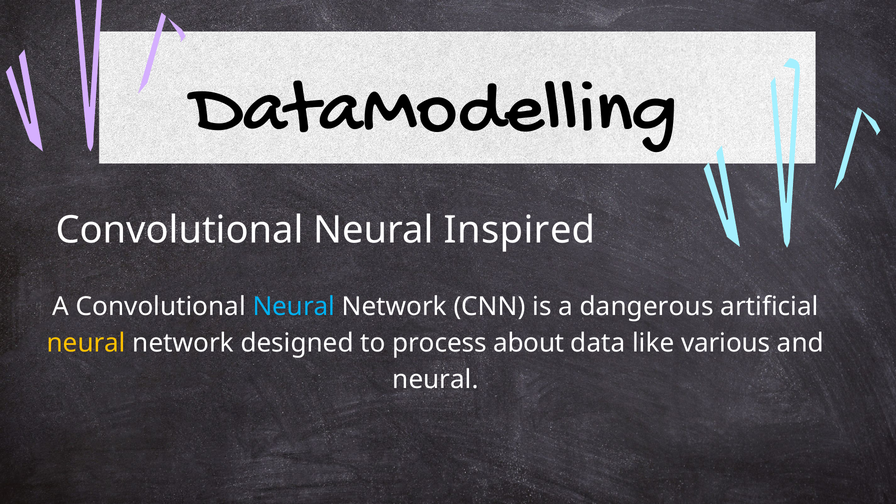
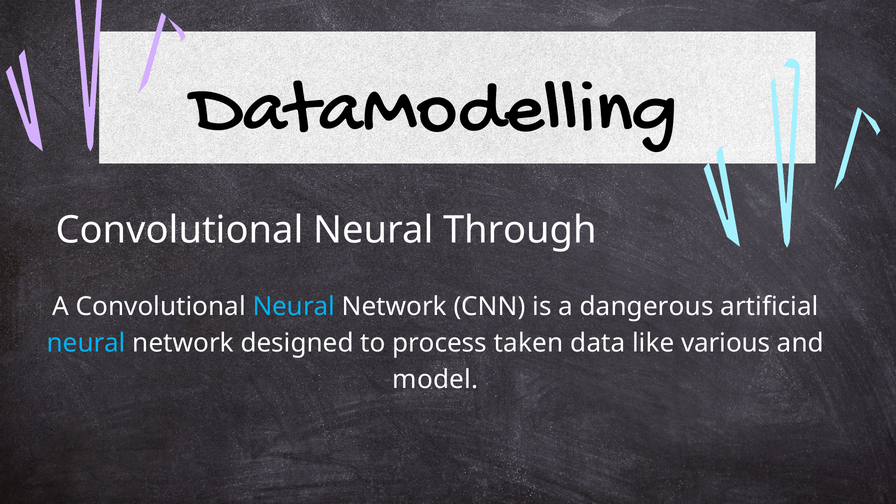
Inspired: Inspired -> Through (520, 230)
neural colour: yellow -> light blue (86, 343)
about: about -> taken (529, 343)
neural: neural -> model (435, 380)
